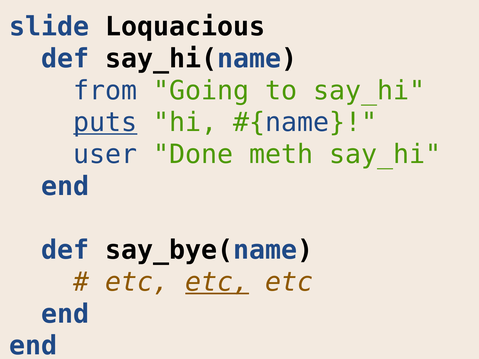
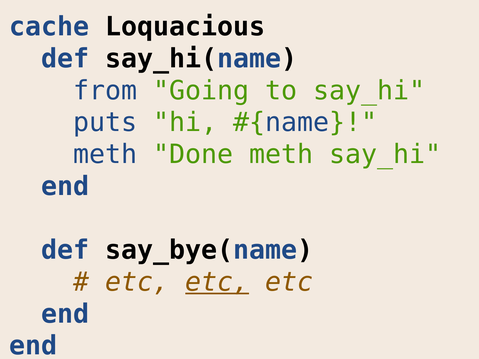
slide: slide -> cache (49, 27)
puts underline: present -> none (105, 123)
user: user -> meth (105, 155)
